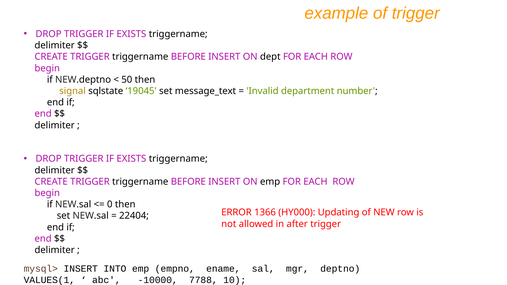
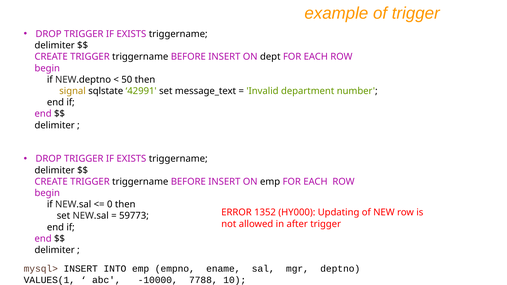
19045: 19045 -> 42991 (141, 91)
1366: 1366 -> 1352 (265, 213)
22404: 22404 -> 59773 (134, 216)
